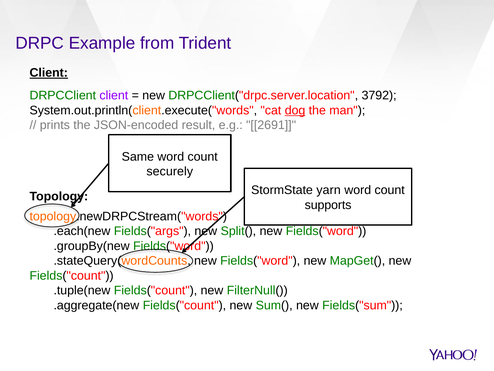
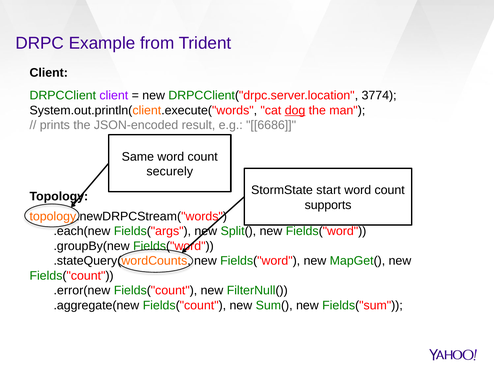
Client underline: present -> none (49, 73)
3792: 3792 -> 3774 (379, 95)
2691: 2691 -> 6686 (271, 125)
yarn: yarn -> start (329, 190)
.tuple(new: .tuple(new -> .error(new (82, 290)
